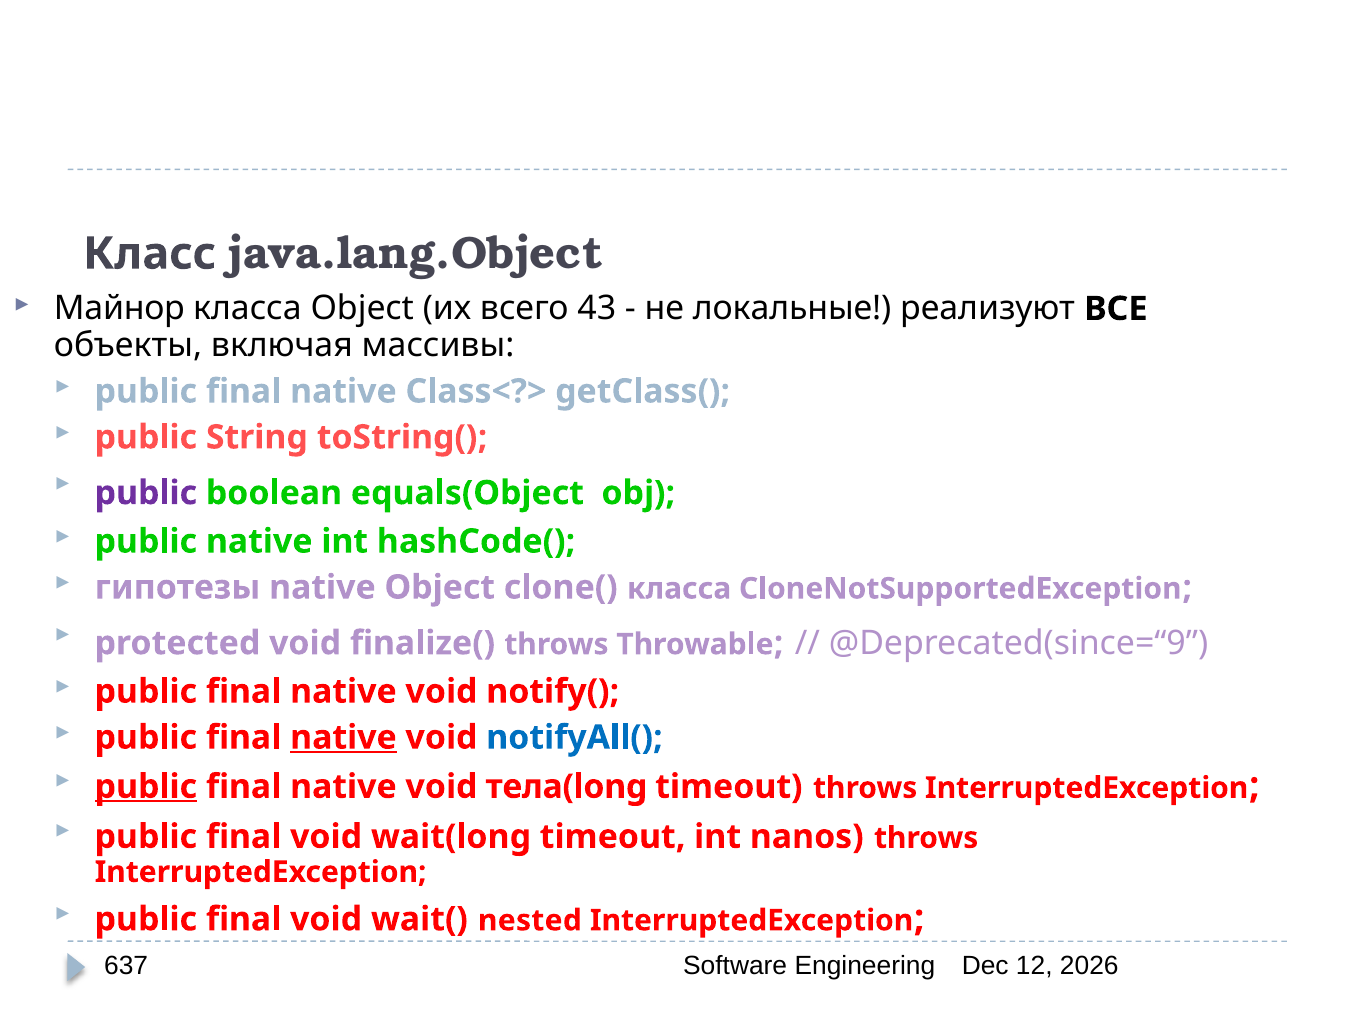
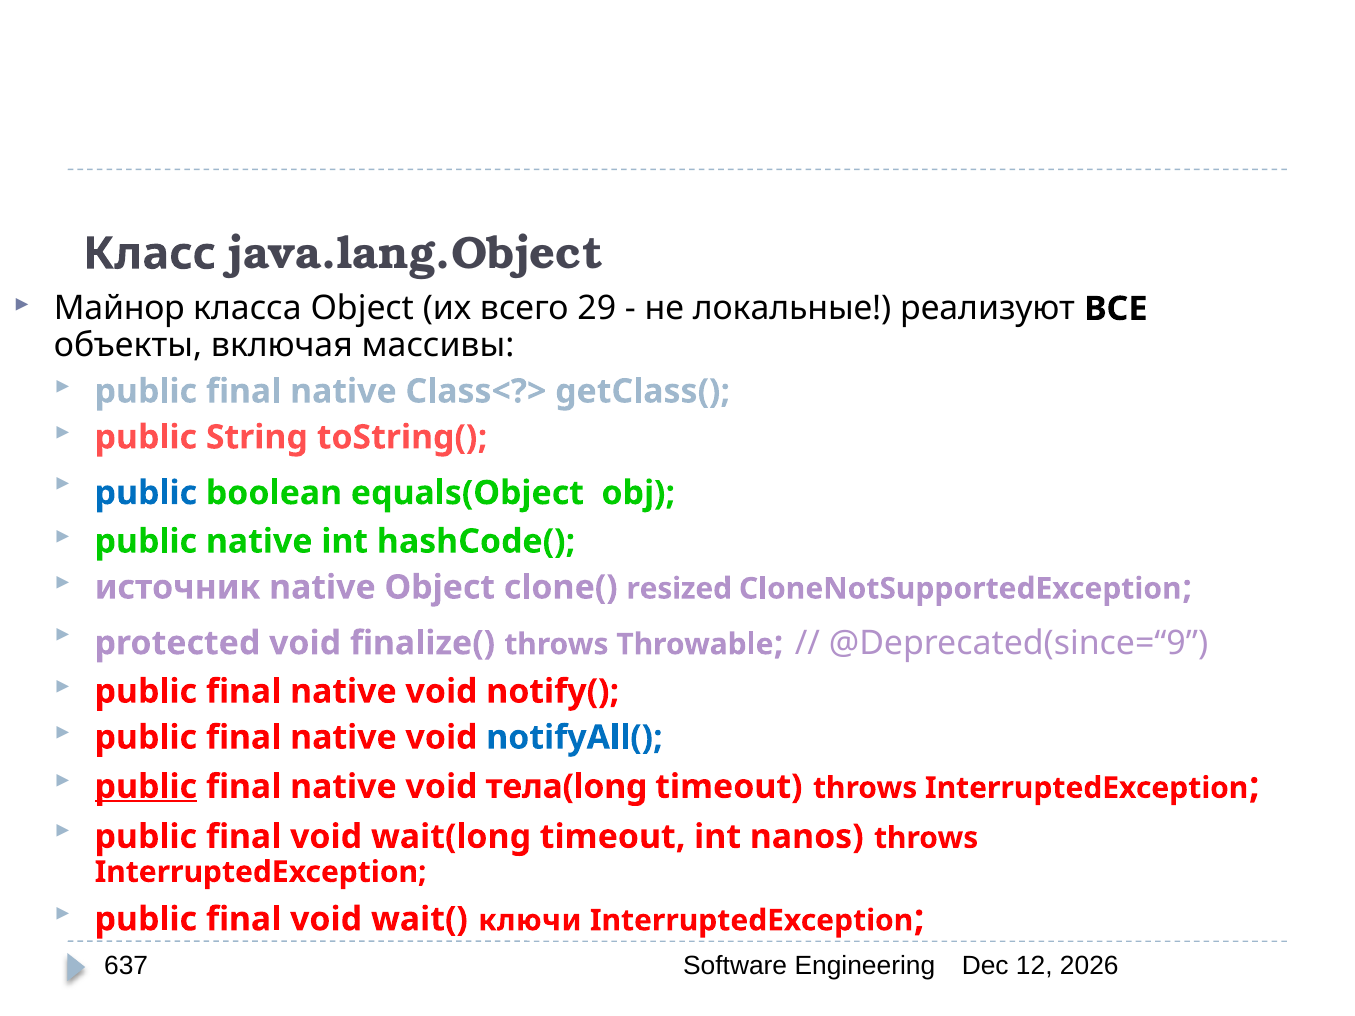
43: 43 -> 29 (597, 309)
public colour: purple -> blue (146, 493)
гипотезы: гипотезы -> источник (178, 588)
clone( класса: класса -> resized (679, 589)
native underline: present -> none (343, 738)
nested: nested -> ключи (530, 921)
